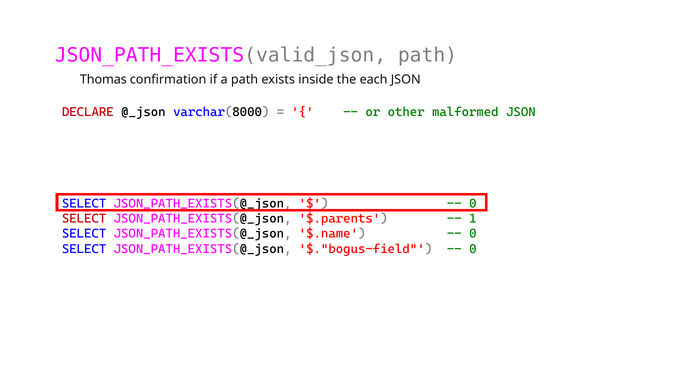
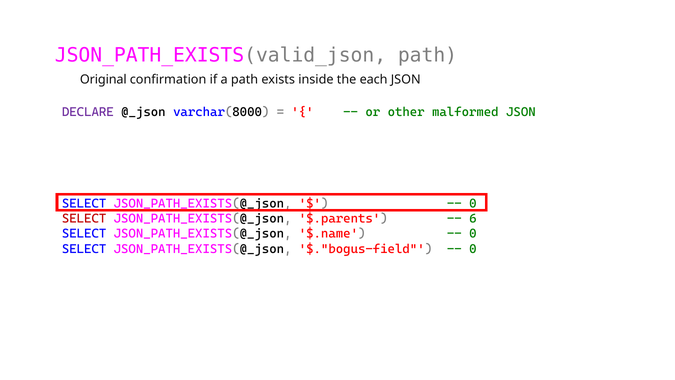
Thomas: Thomas -> Original (103, 79)
DECLARE colour: red -> purple (88, 112)
1: 1 -> 6 (473, 218)
